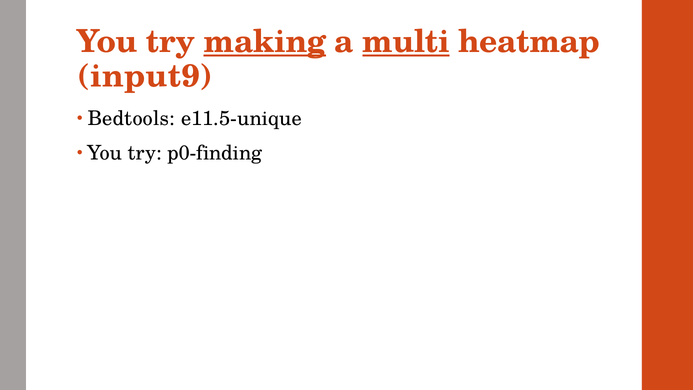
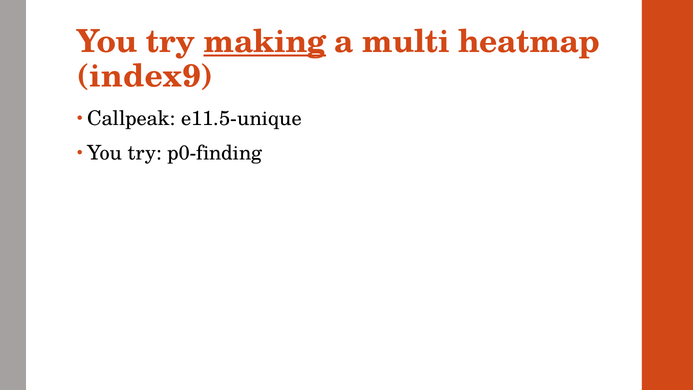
multi underline: present -> none (406, 42)
input9: input9 -> index9 (145, 76)
Bedtools: Bedtools -> Callpeak (131, 118)
